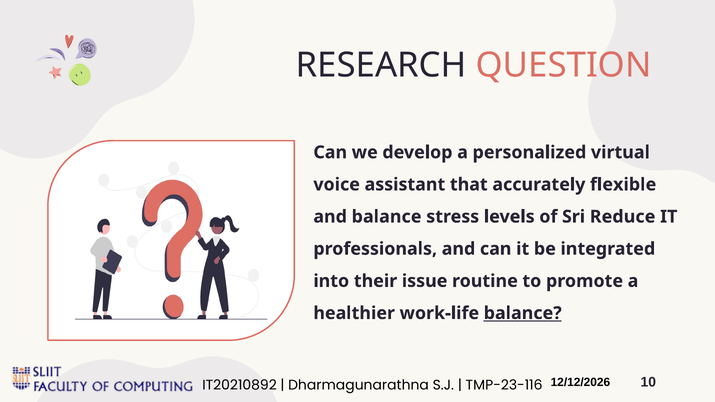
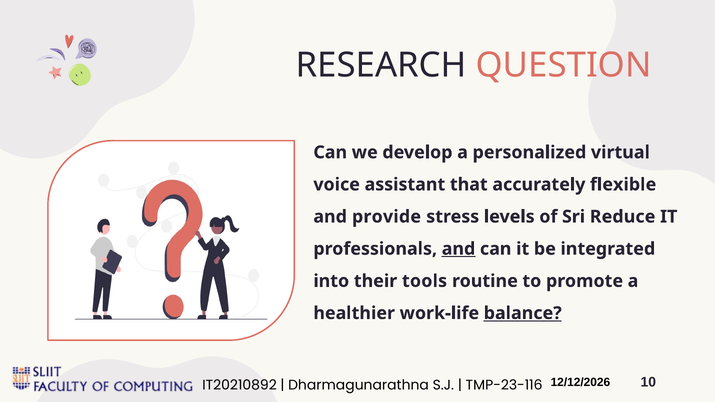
and balance: balance -> provide (386, 217)
and underline: none -> present (459, 249)
issue: issue -> tools (425, 281)
